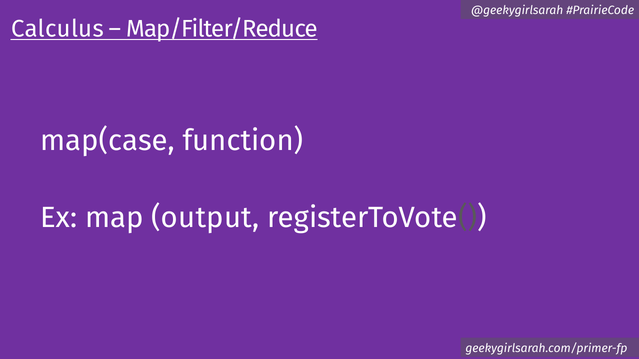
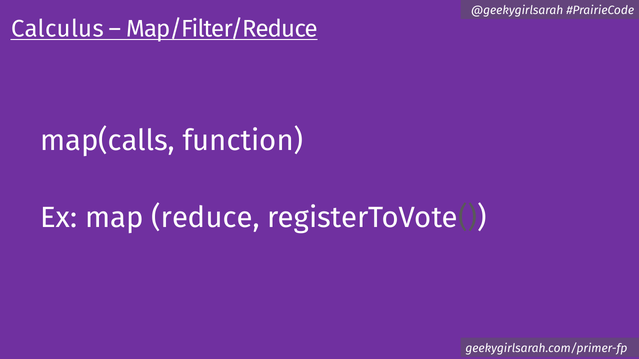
map(case: map(case -> map(calls (108, 141)
output: output -> reduce (205, 218)
